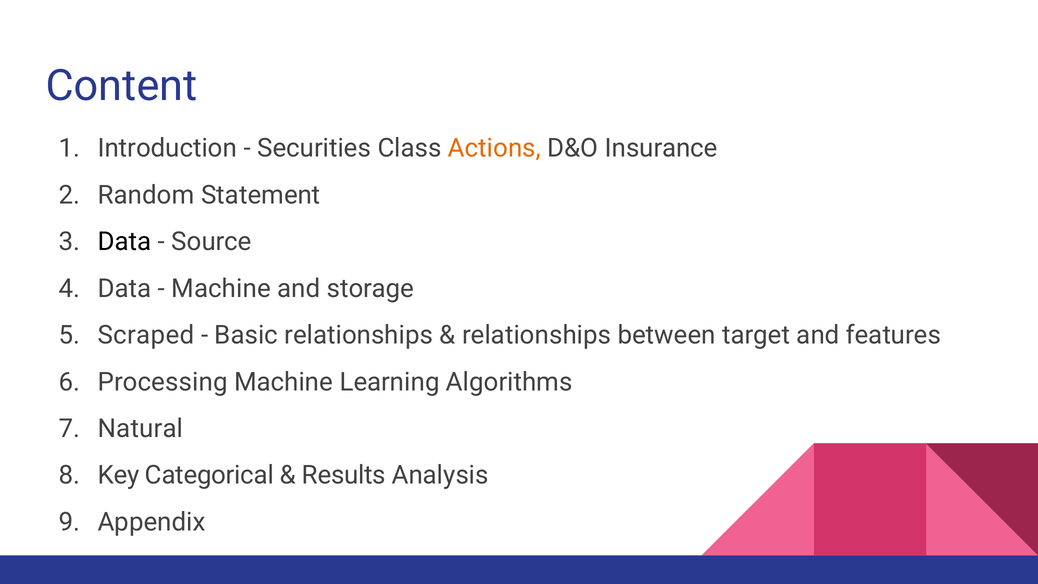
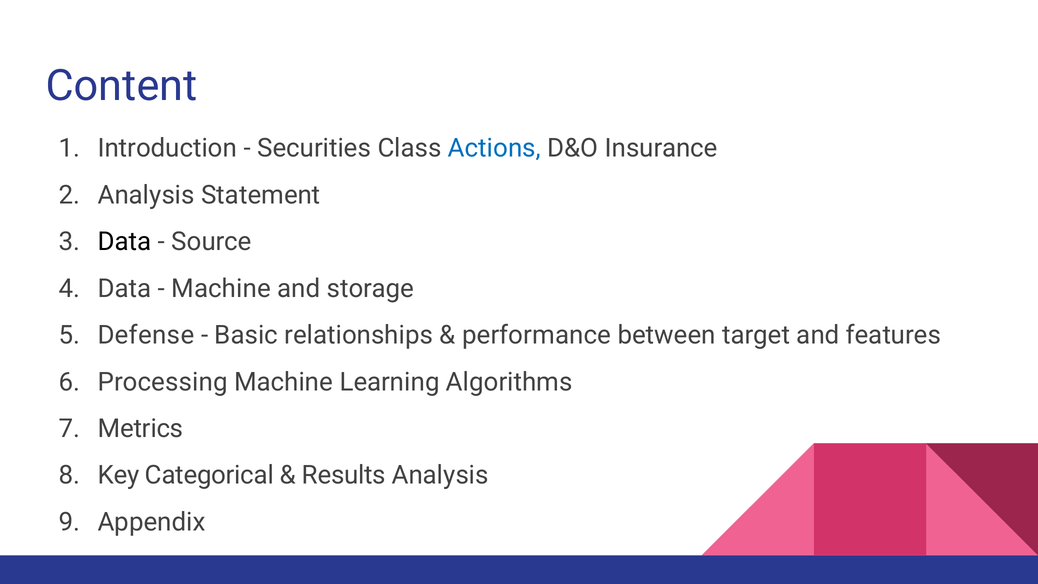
Actions colour: orange -> blue (494, 148)
Random: Random -> Analysis (146, 195)
Scraped: Scraped -> Defense (146, 335)
relationships: relationships -> performance (537, 335)
Natural: Natural -> Metrics (141, 429)
